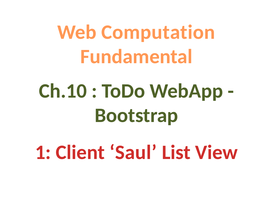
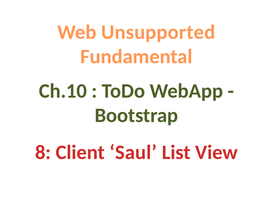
Computation: Computation -> Unsupported (158, 32)
1: 1 -> 8 (43, 153)
